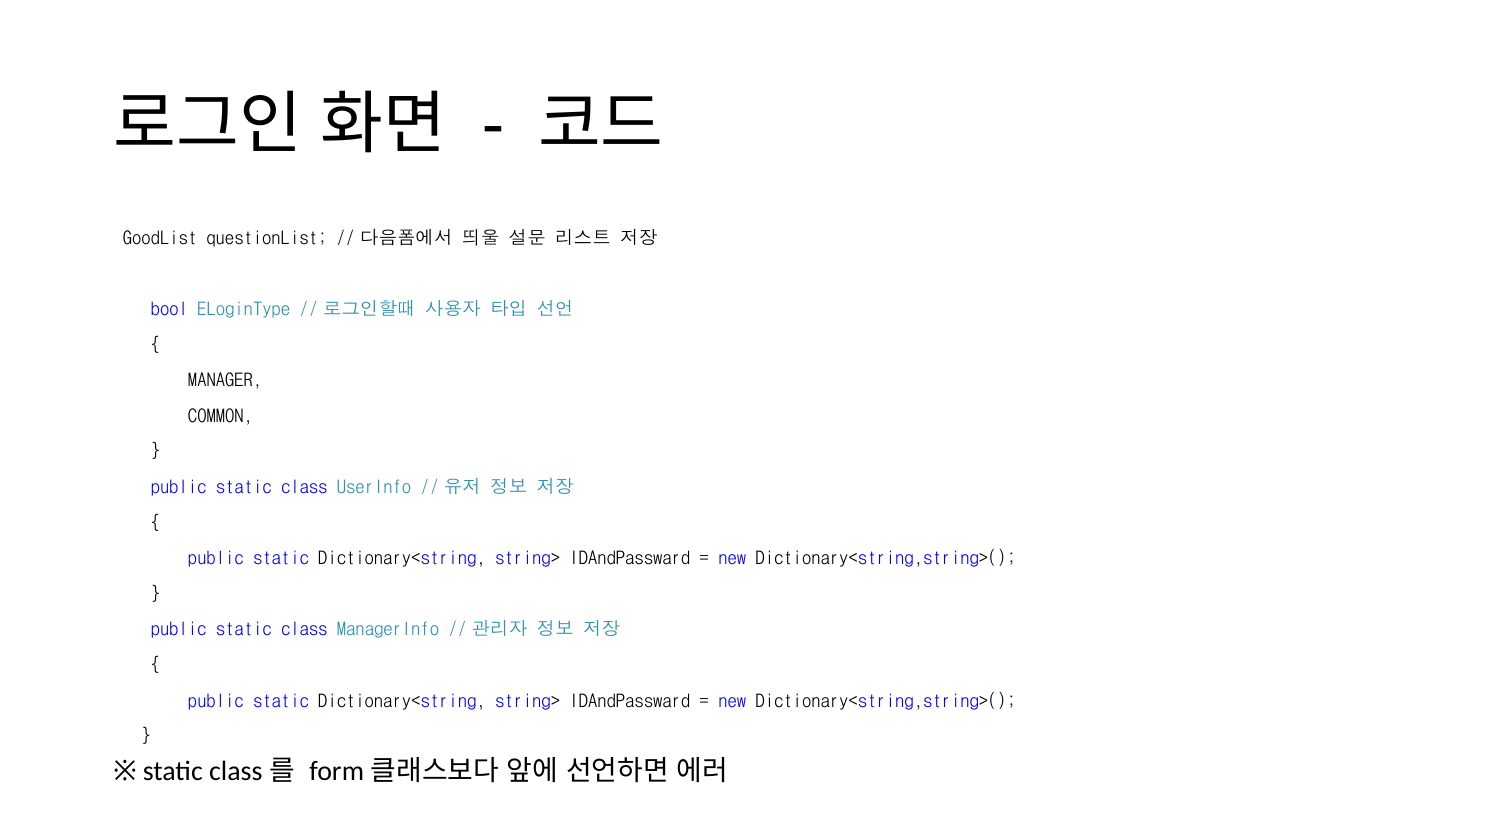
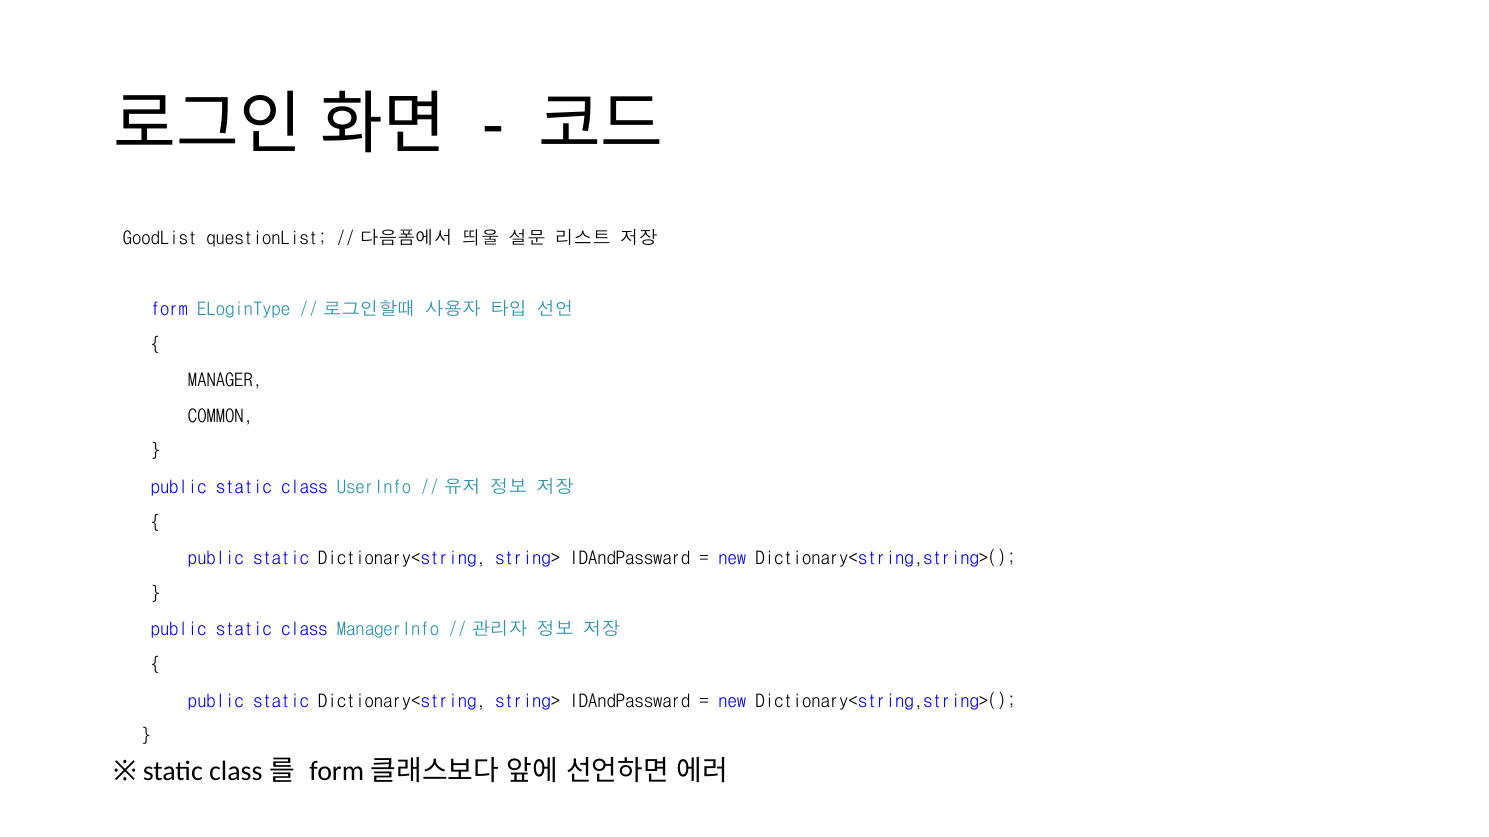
bool: bool -> form (169, 310)
